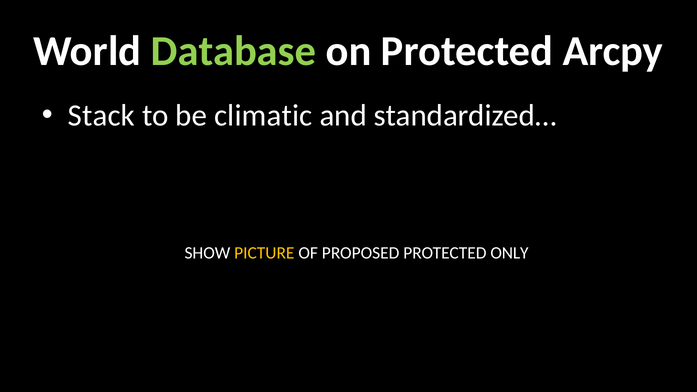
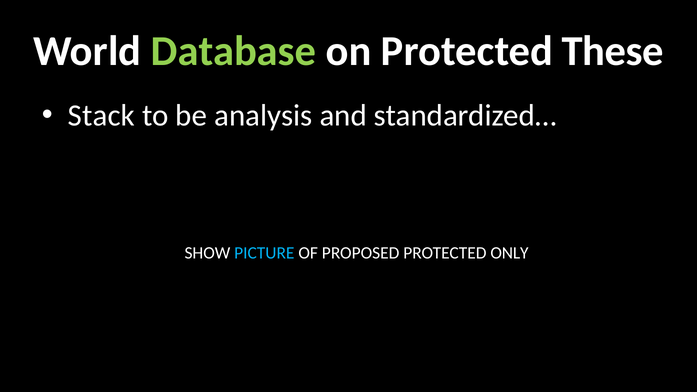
Arcpy: Arcpy -> These (613, 51)
climatic: climatic -> analysis (263, 116)
PICTURE colour: yellow -> light blue (264, 253)
